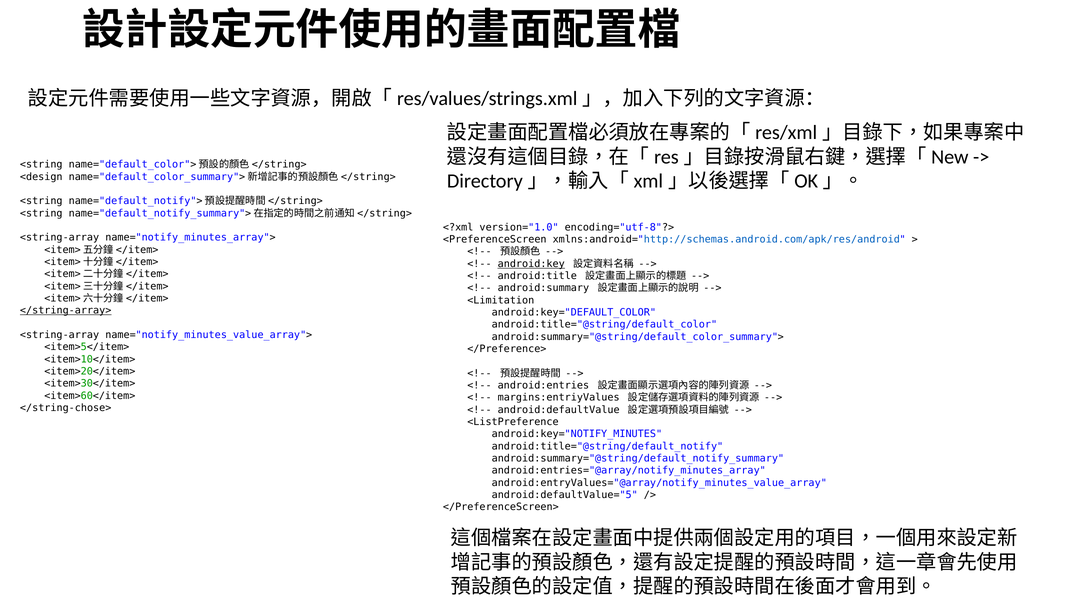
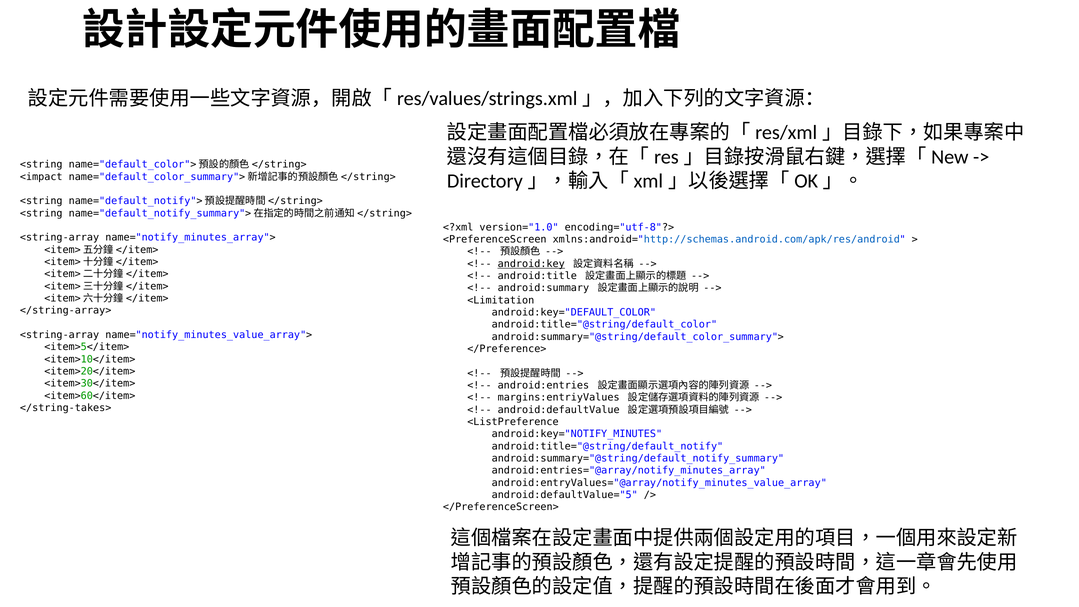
<design: <design -> <impact (41, 177)
</string-array> underline: present -> none (66, 311)
</string-chose>: </string-chose> -> </string-takes> (66, 408)
